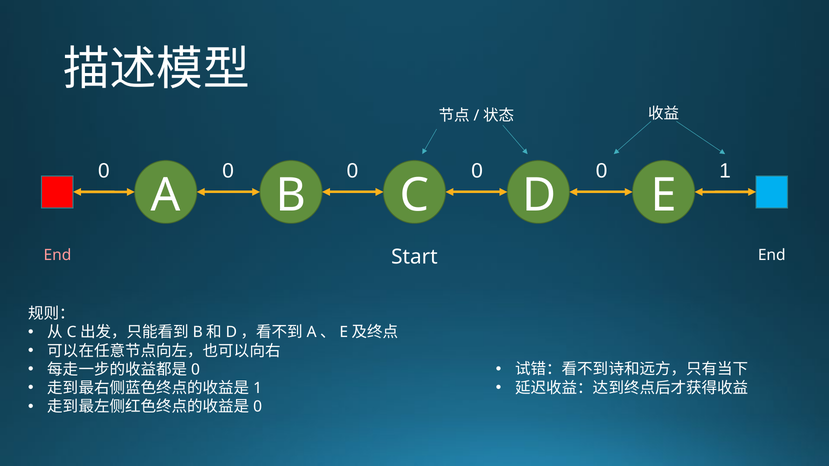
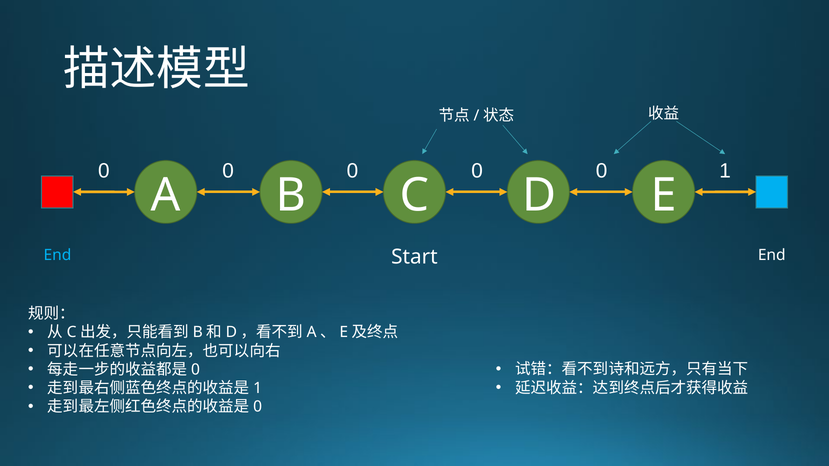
End colour: pink -> light blue (57, 255)
